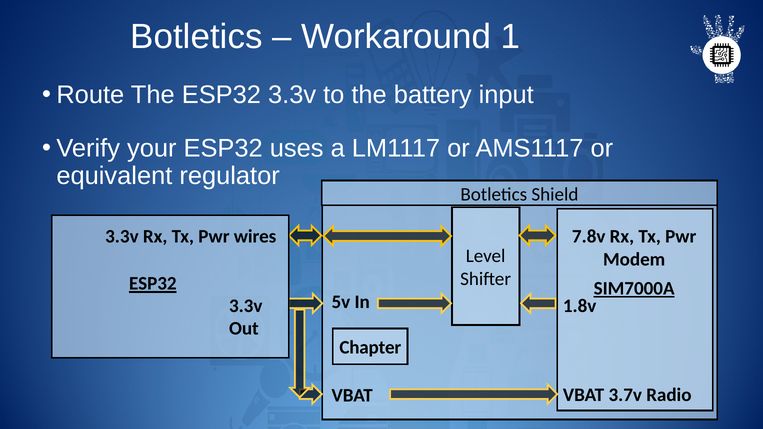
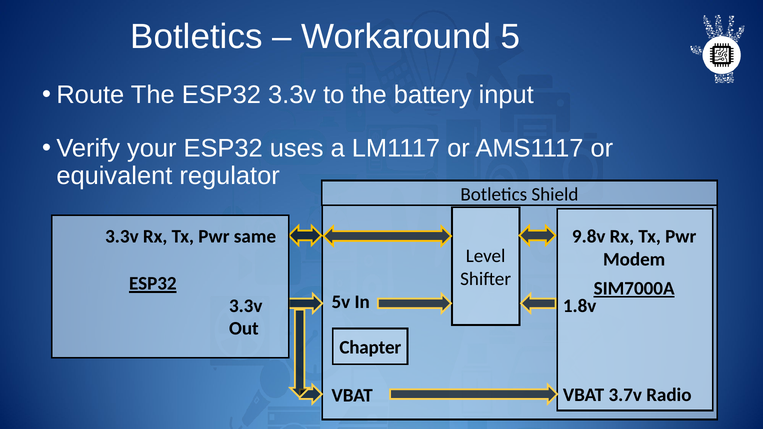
1: 1 -> 5 (511, 37)
wires: wires -> same (255, 237)
7.8v: 7.8v -> 9.8v (589, 237)
